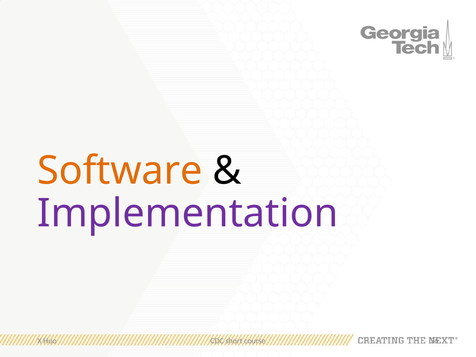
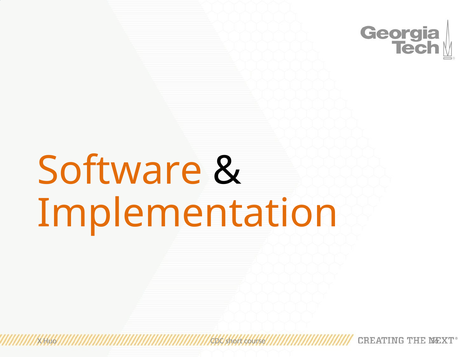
Implementation colour: purple -> orange (188, 213)
